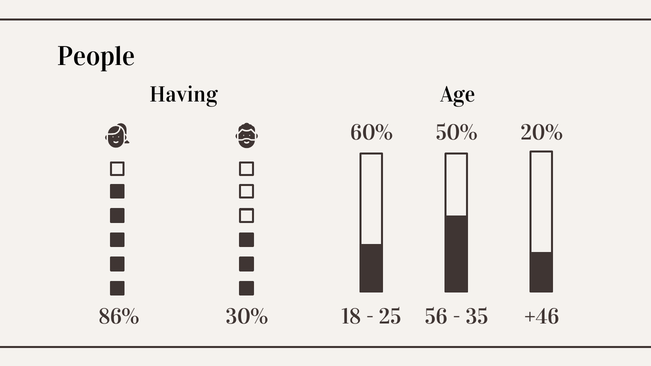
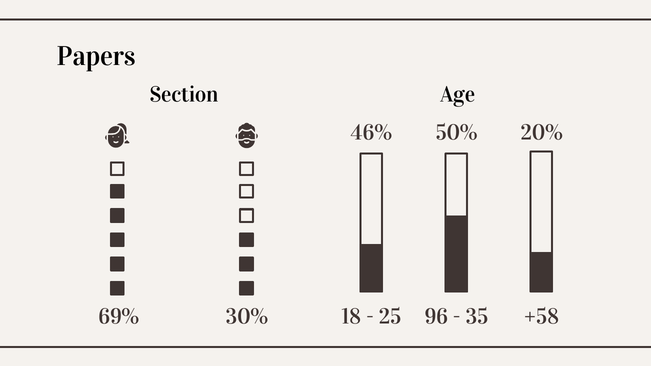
People: People -> Papers (96, 56)
Having: Having -> Section (184, 95)
60%: 60% -> 46% (371, 133)
86%: 86% -> 69% (119, 317)
56: 56 -> 96 (436, 317)
+46: +46 -> +58 (541, 317)
